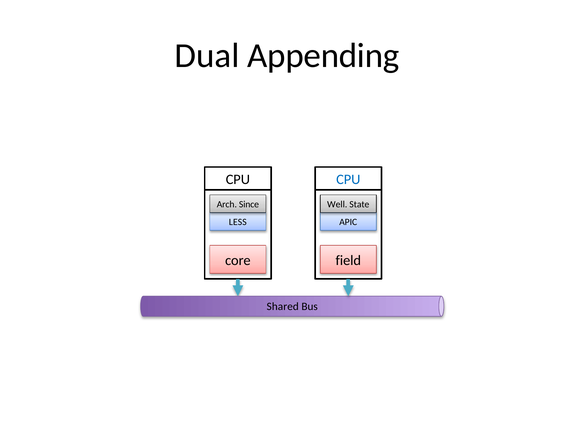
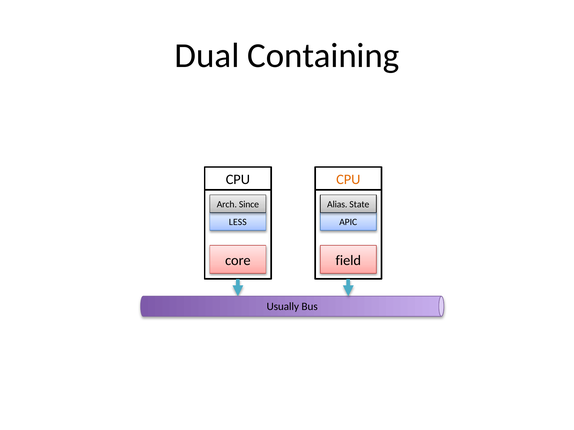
Appending: Appending -> Containing (323, 56)
CPU colour: blue -> orange (348, 180)
Well: Well -> Alias (337, 205)
Shared: Shared -> Usually (283, 307)
